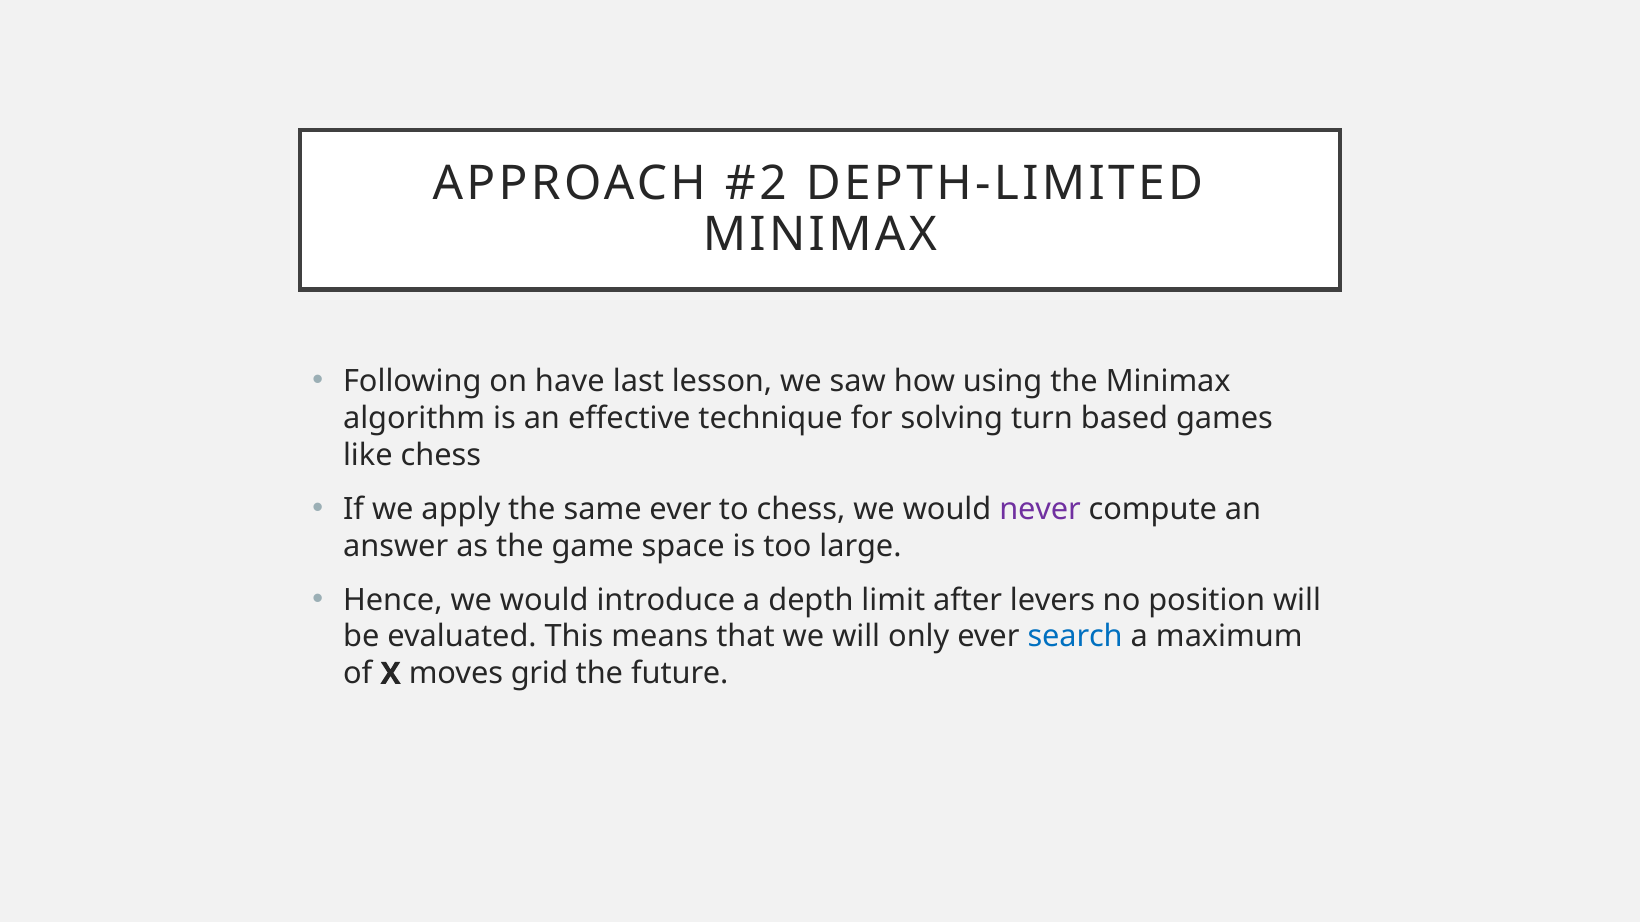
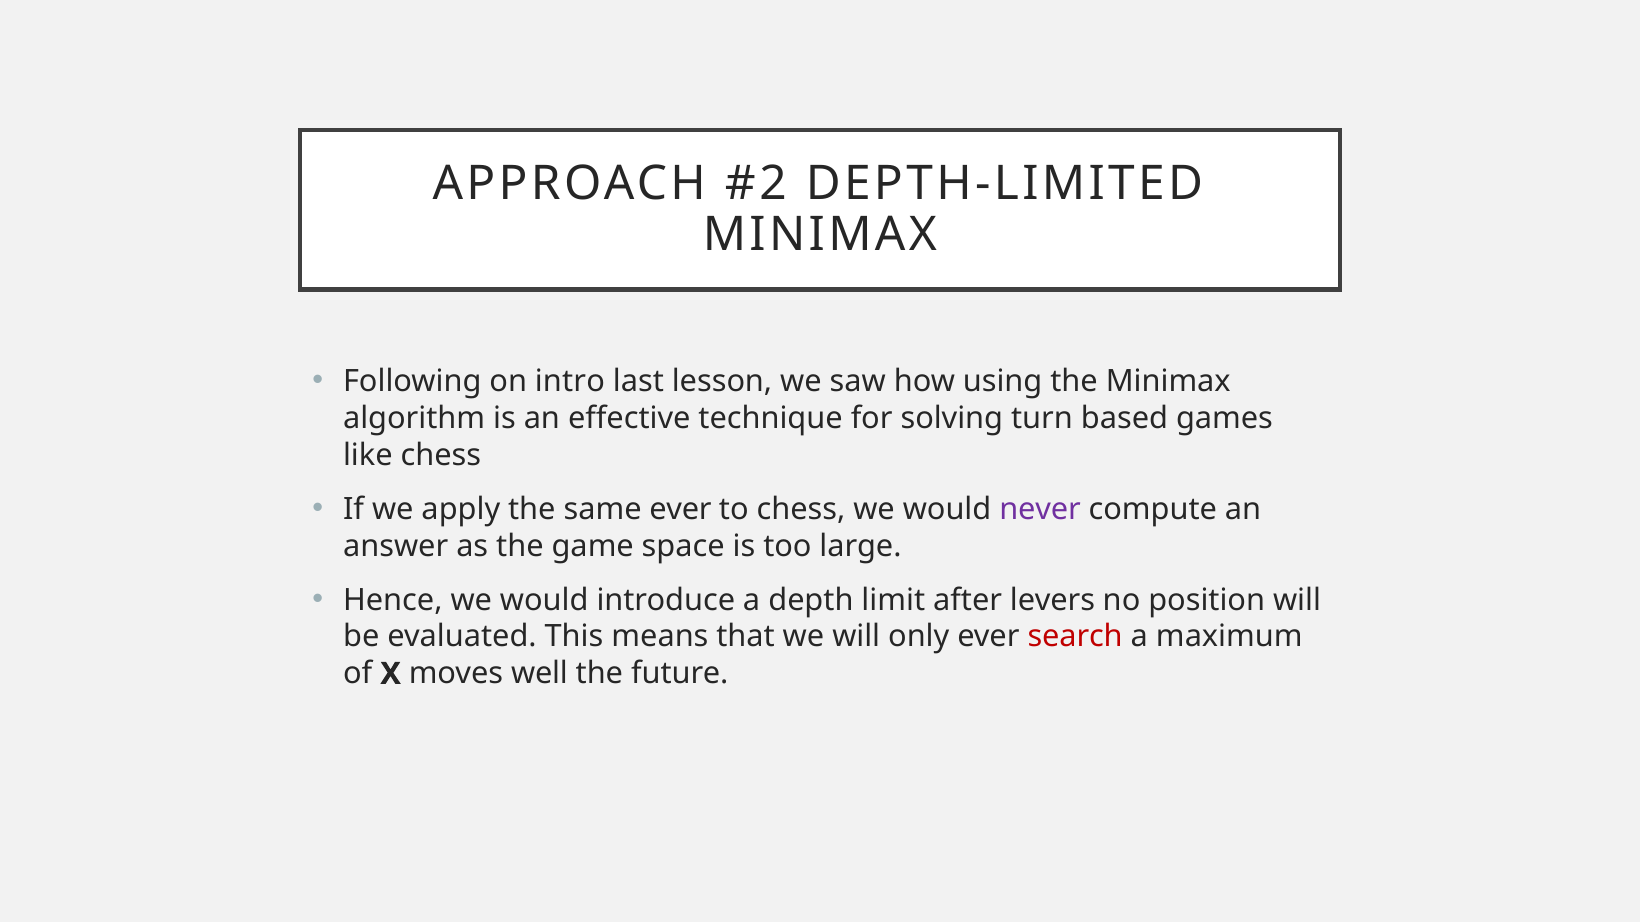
have: have -> intro (570, 382)
search colour: blue -> red (1075, 637)
grid: grid -> well (539, 674)
